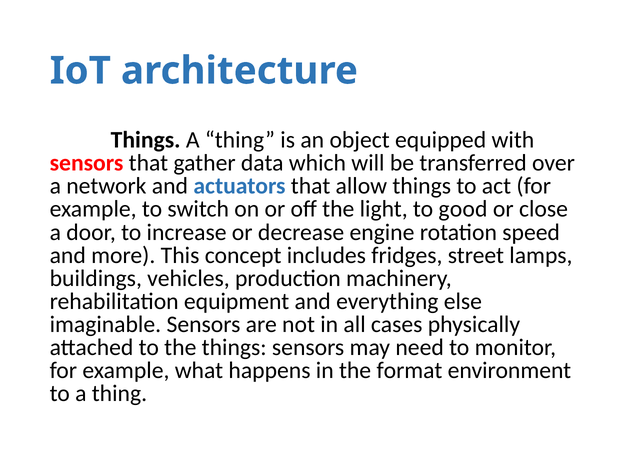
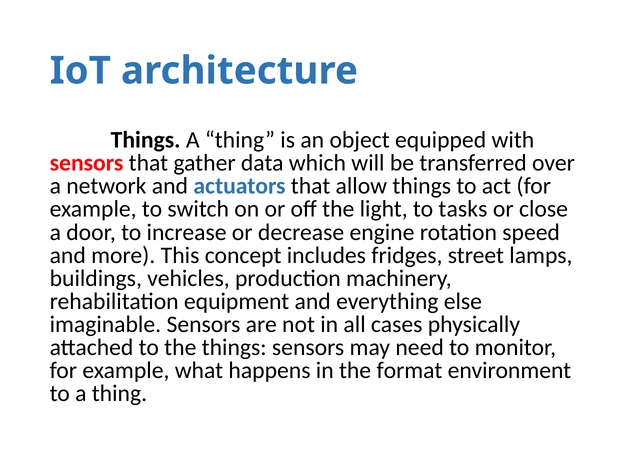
good: good -> tasks (463, 209)
